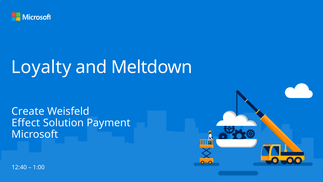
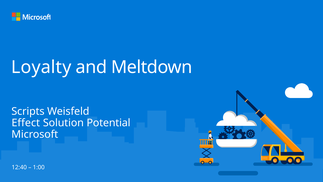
Create: Create -> Scripts (28, 111)
Payment: Payment -> Potential (109, 123)
